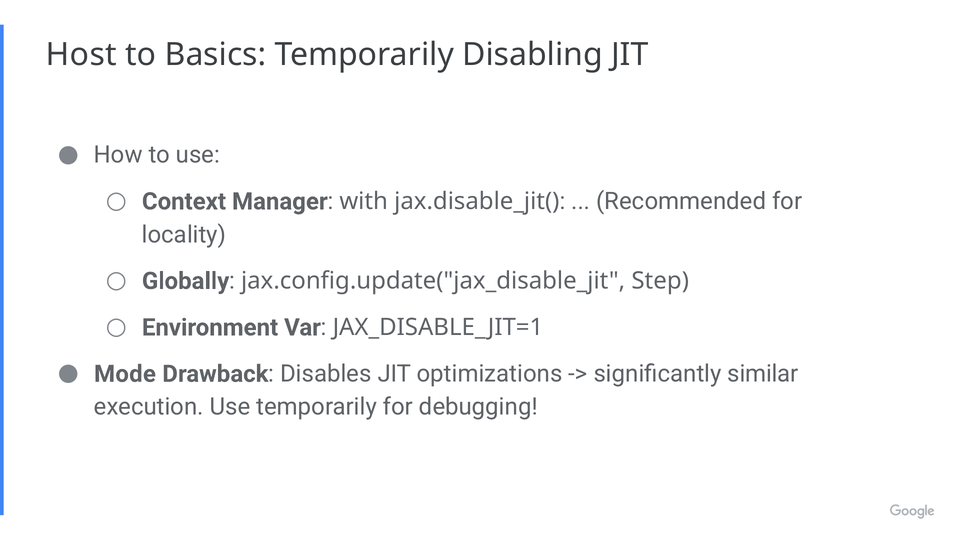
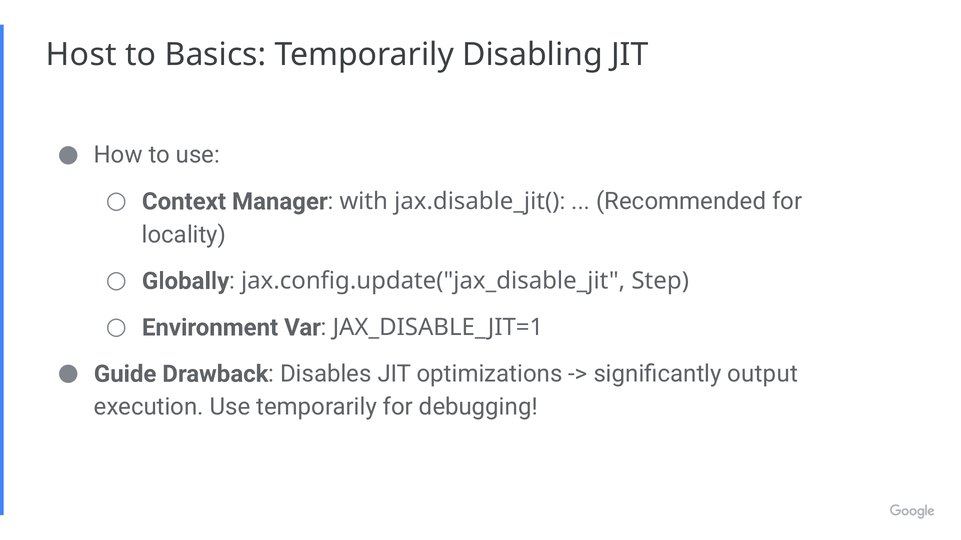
Mode: Mode -> Guide (125, 374)
similar: similar -> output (763, 374)
